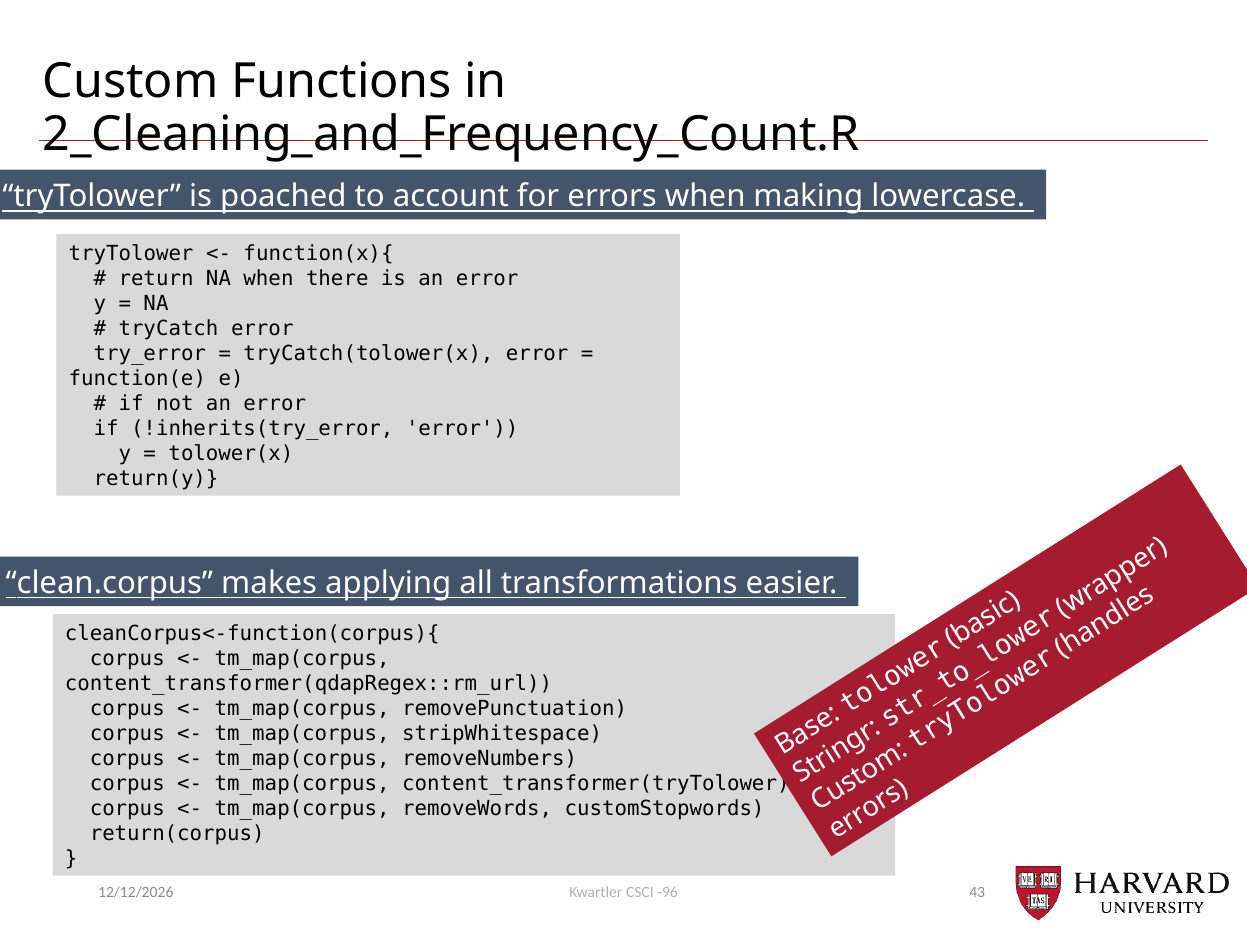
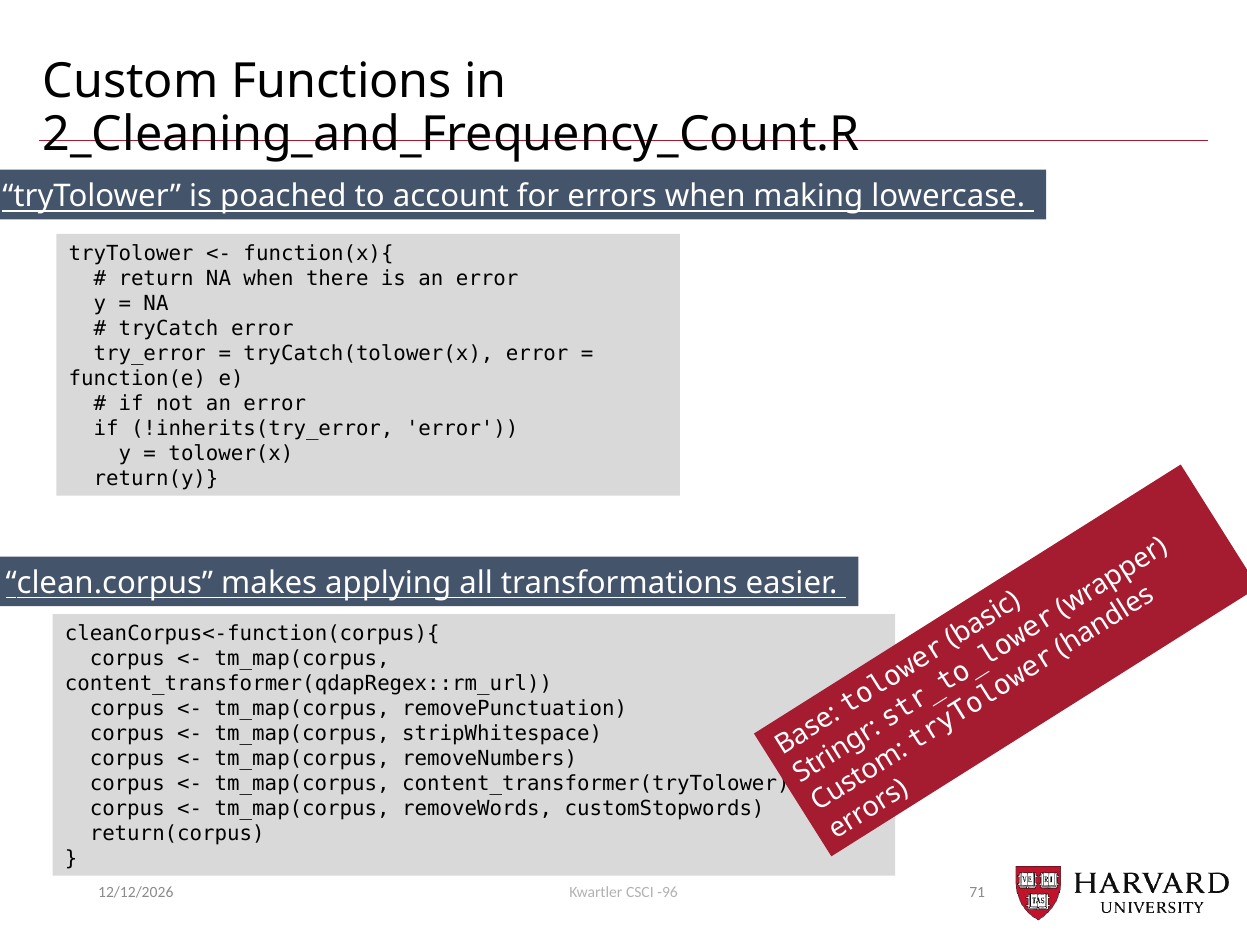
43: 43 -> 71 (977, 893)
